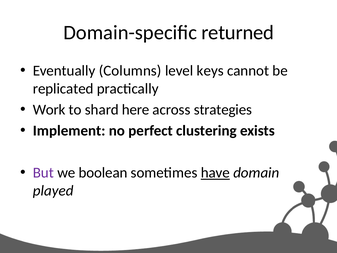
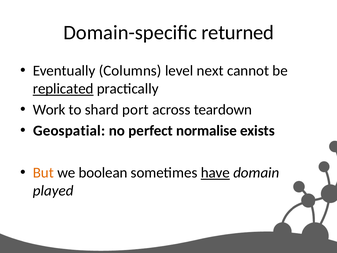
keys: keys -> next (210, 71)
replicated underline: none -> present (63, 89)
here: here -> port (135, 110)
strategies: strategies -> teardown (223, 110)
Implement: Implement -> Geospatial (69, 131)
clustering: clustering -> normalise (206, 131)
But colour: purple -> orange (43, 173)
